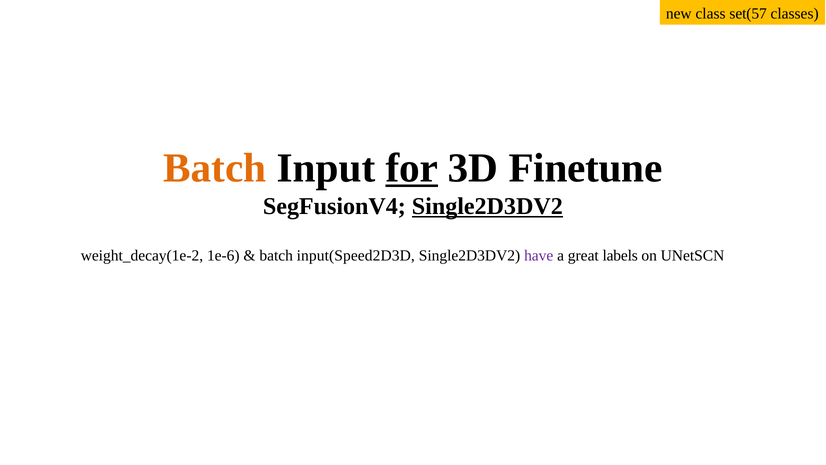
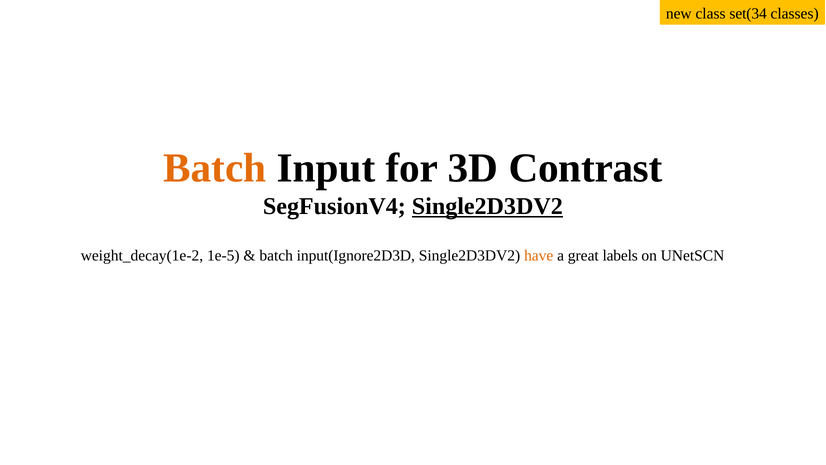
set(57: set(57 -> set(34 (748, 13)
for underline: present -> none (412, 168)
Finetune: Finetune -> Contrast (586, 168)
1e-6: 1e-6 -> 1e-5 (223, 255)
input(Speed2D3D: input(Speed2D3D -> input(Ignore2D3D (356, 255)
have colour: purple -> orange (539, 255)
